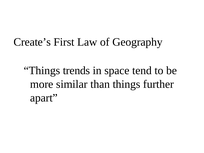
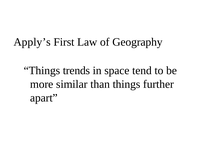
Create’s: Create’s -> Apply’s (32, 42)
